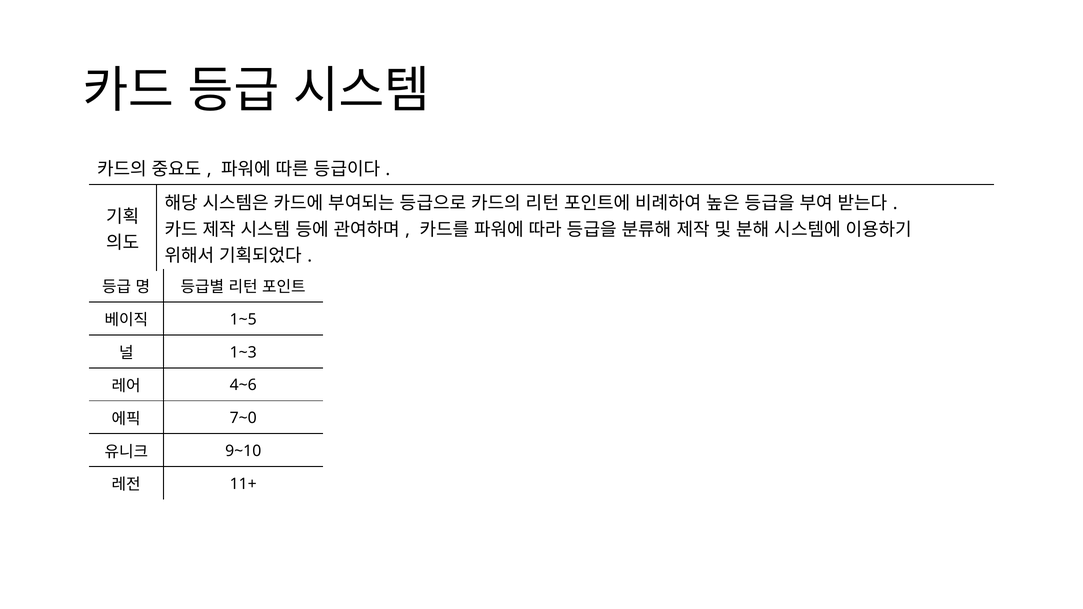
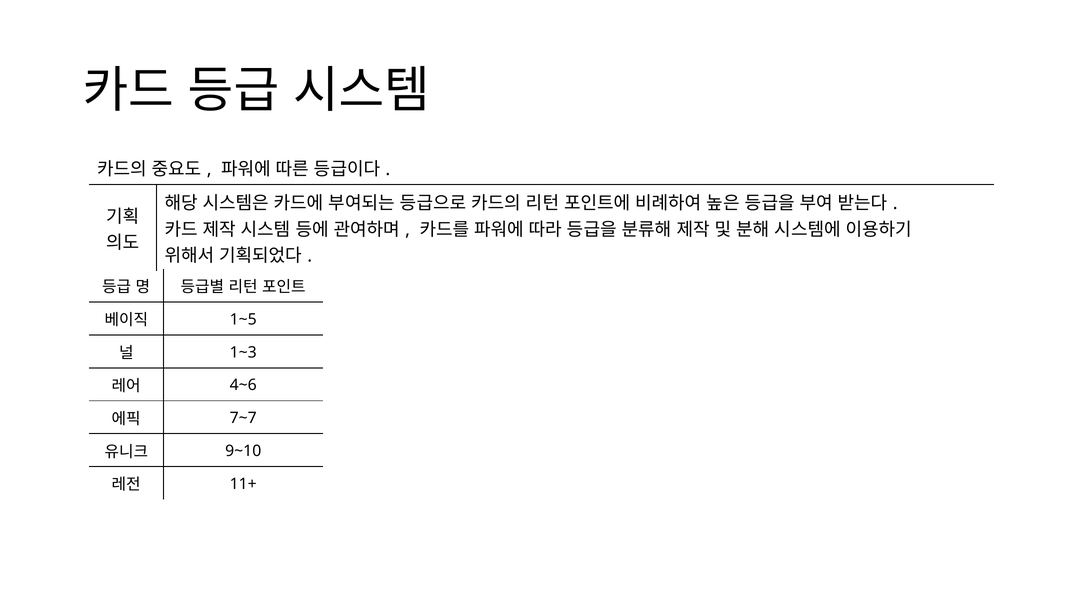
7~0: 7~0 -> 7~7 (243, 418)
